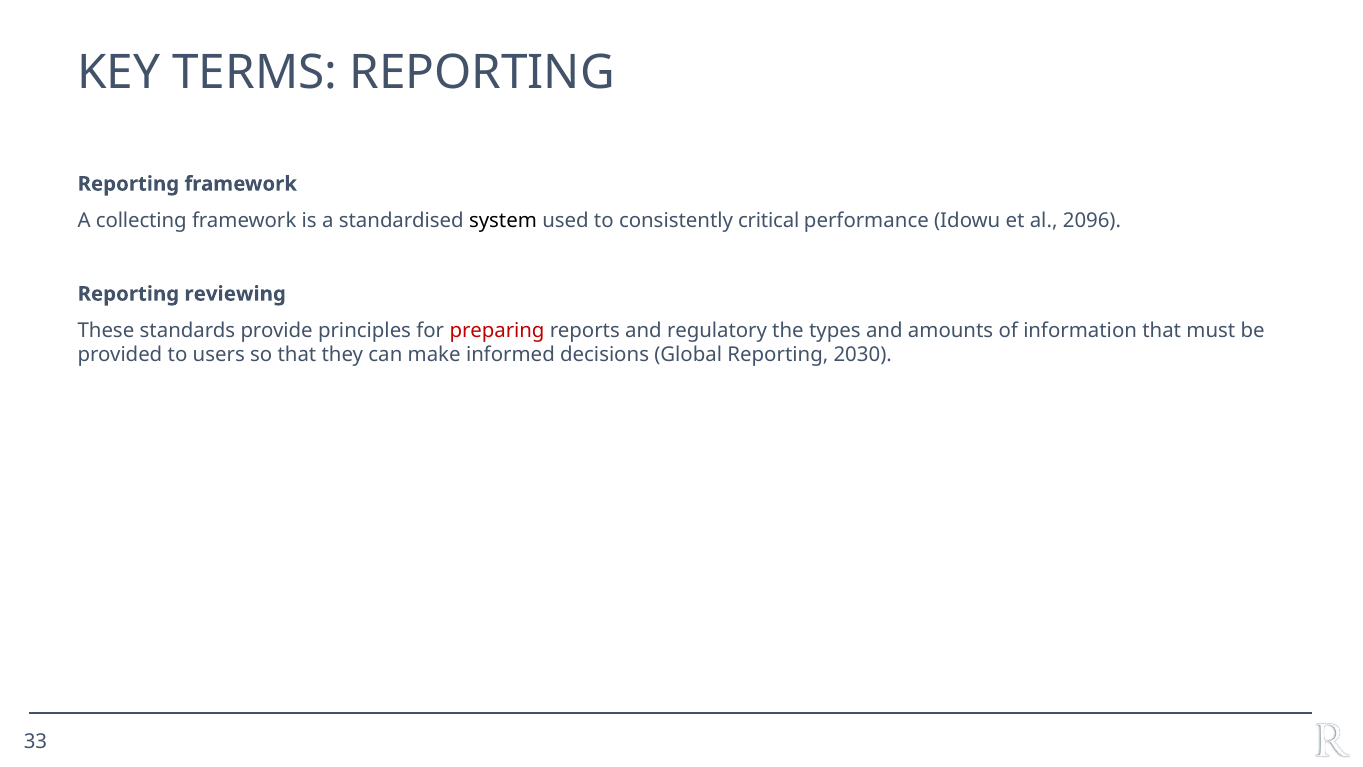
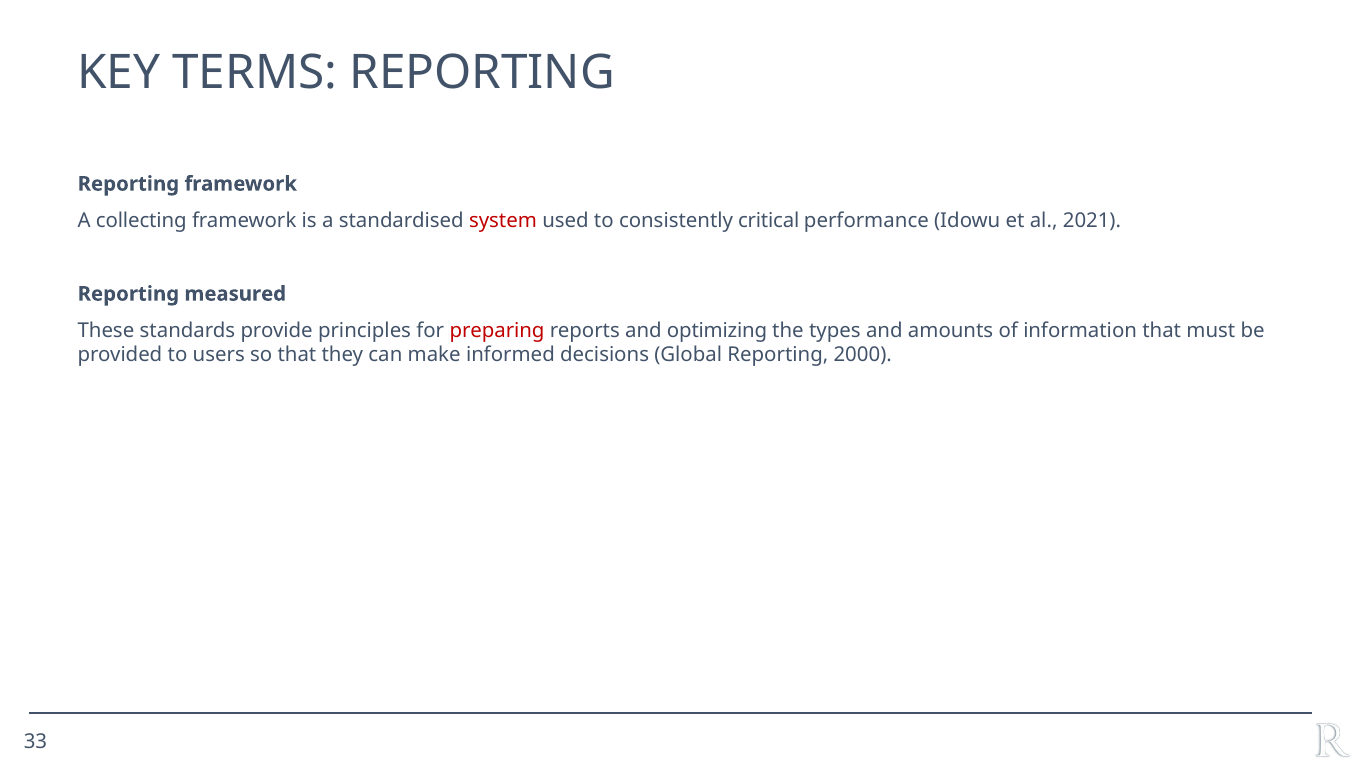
system colour: black -> red (503, 220)
2096: 2096 -> 2021 (1092, 220)
reviewing: reviewing -> measured (235, 294)
regulatory: regulatory -> optimizing (717, 330)
2030: 2030 -> 2000 (863, 355)
